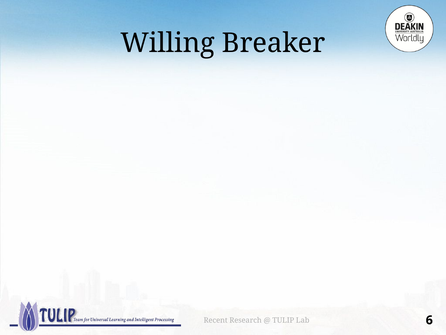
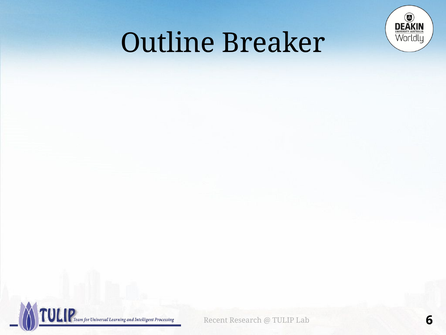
Willing: Willing -> Outline (168, 43)
